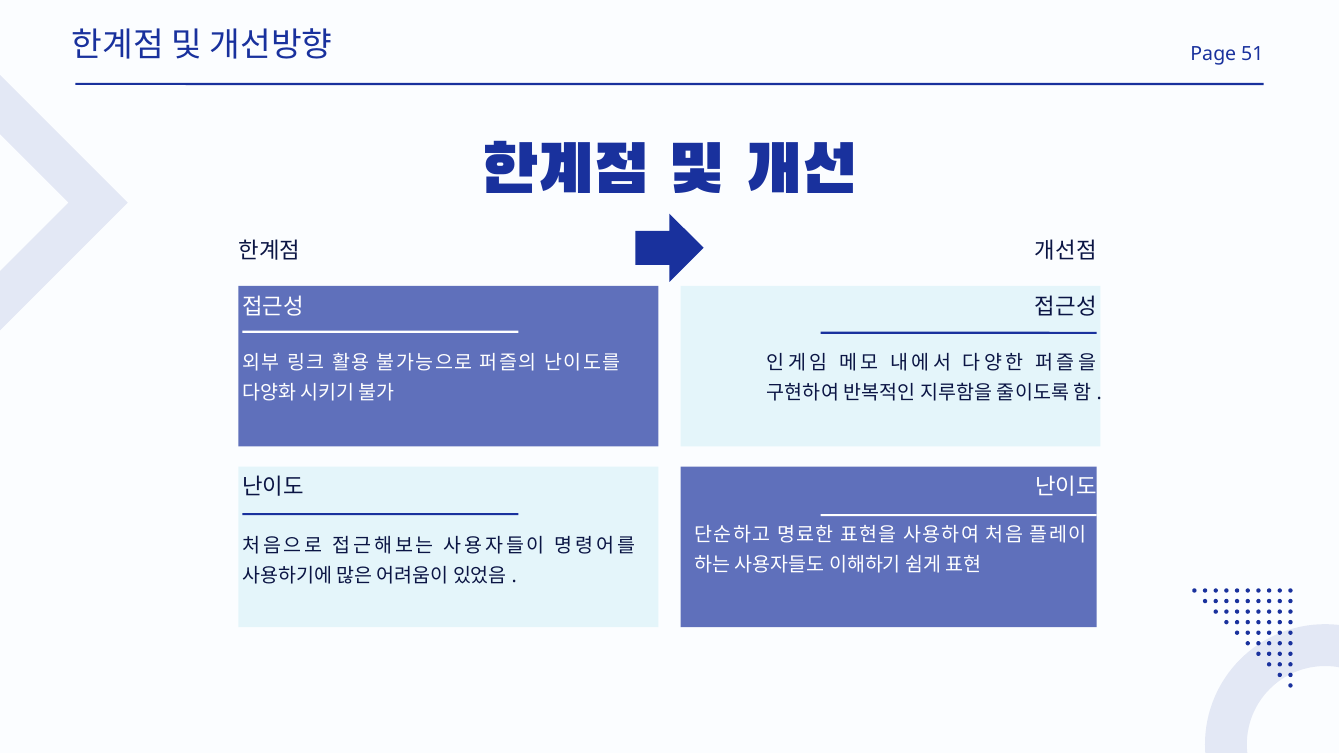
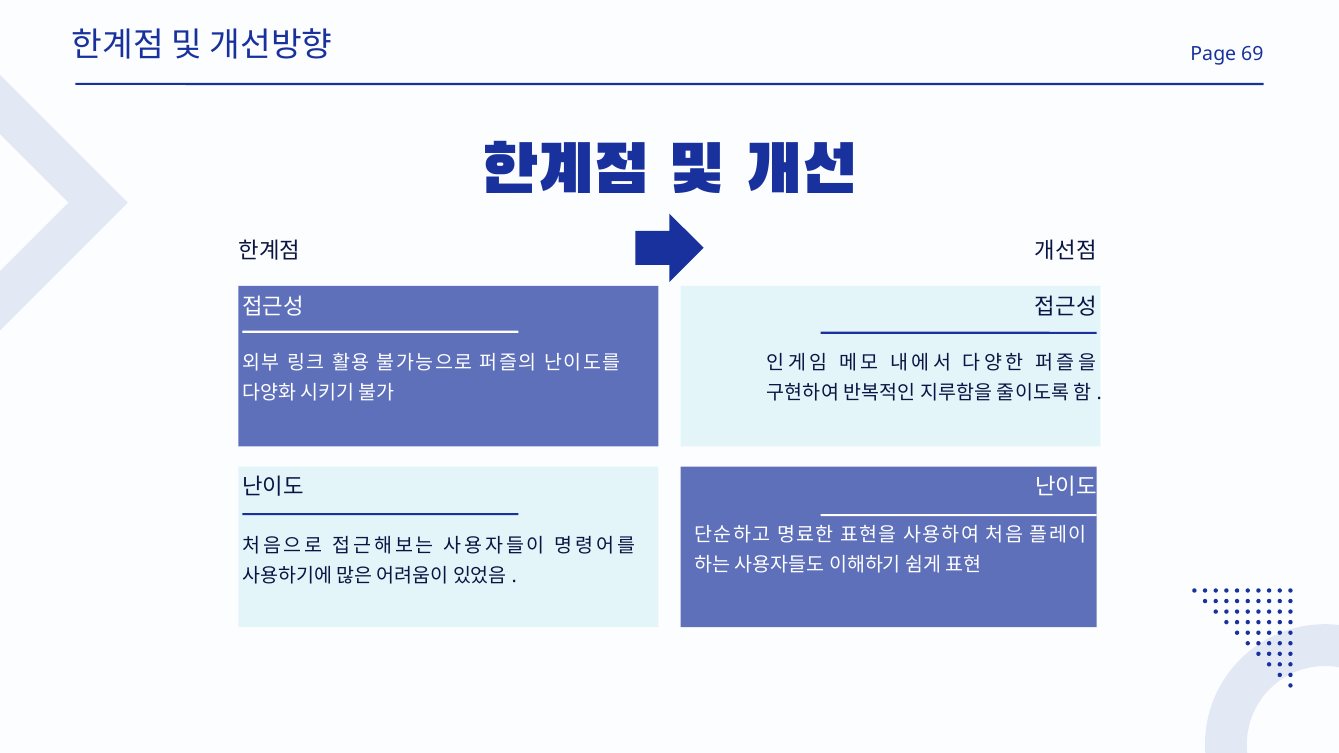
51: 51 -> 69 (1252, 54)
